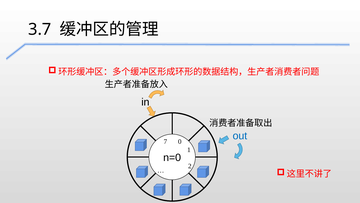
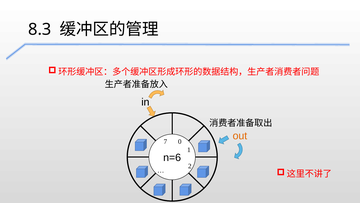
3.7: 3.7 -> 8.3 (40, 29)
out colour: blue -> orange (240, 136)
n=0: n=0 -> n=6 (172, 157)
